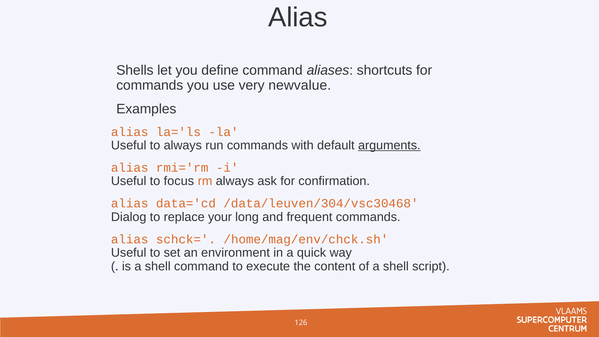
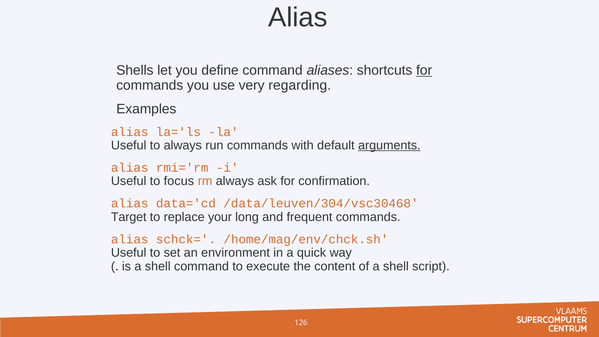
for underline: none -> present (424, 70)
newvalue: newvalue -> regarding (300, 85)
Dialog: Dialog -> Target (129, 217)
